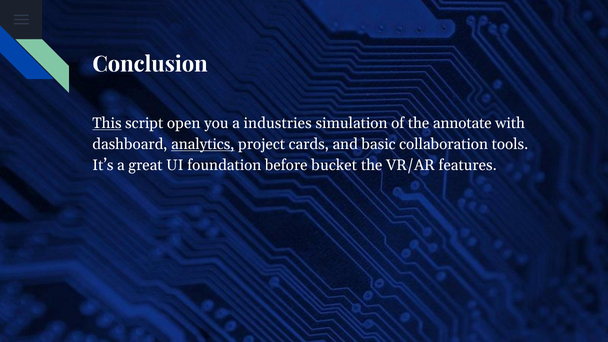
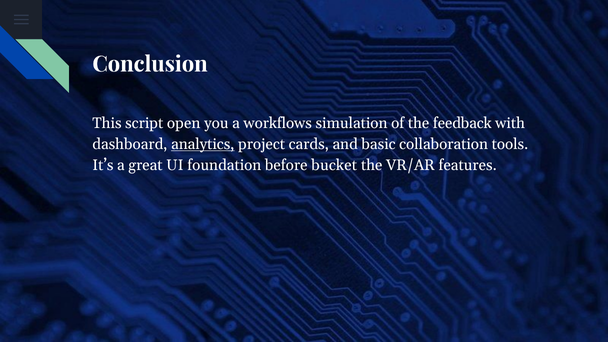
This underline: present -> none (107, 123)
industries: industries -> workflows (278, 123)
annotate: annotate -> feedback (462, 123)
